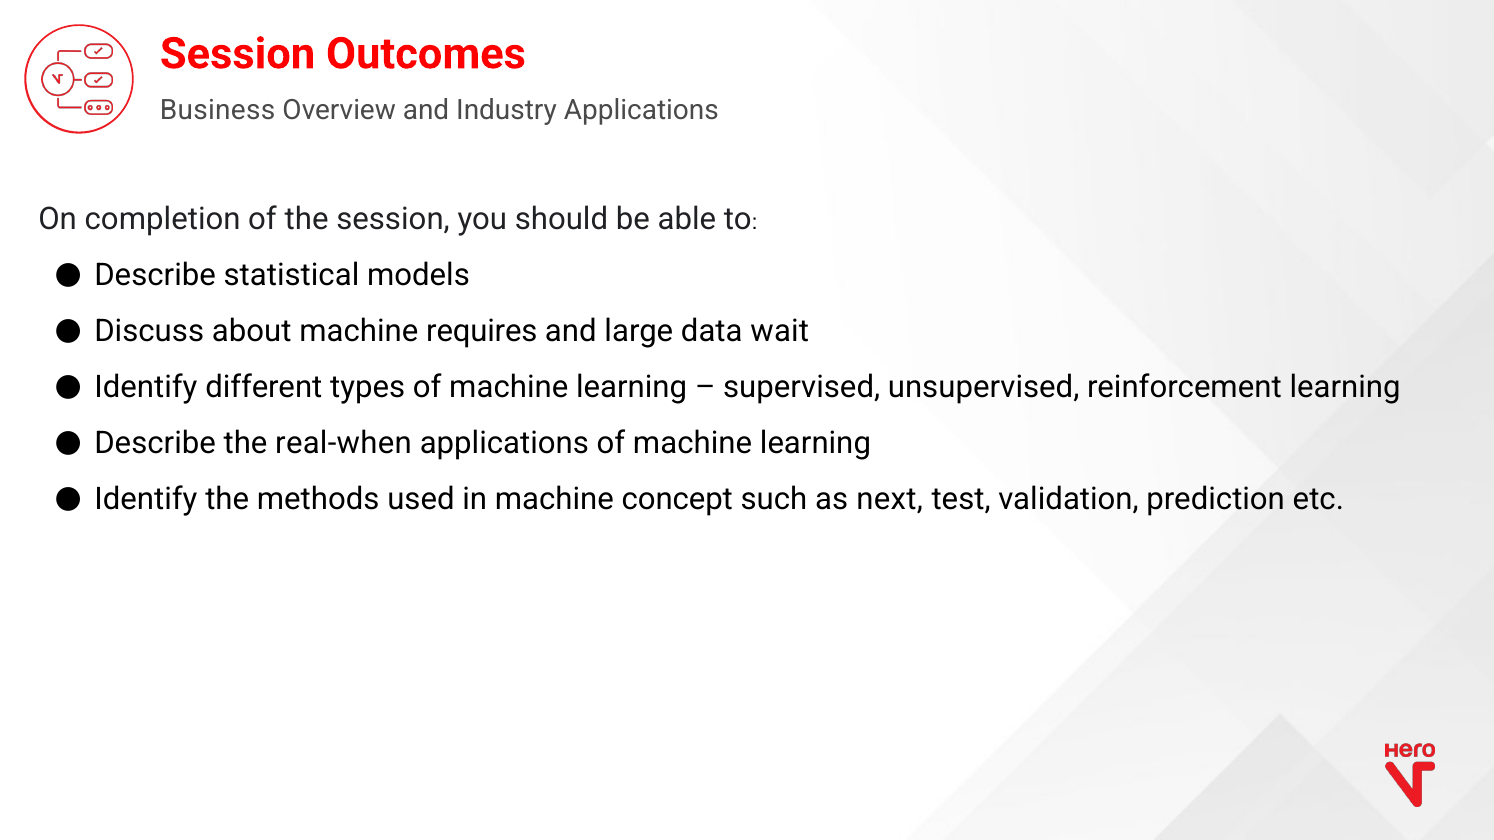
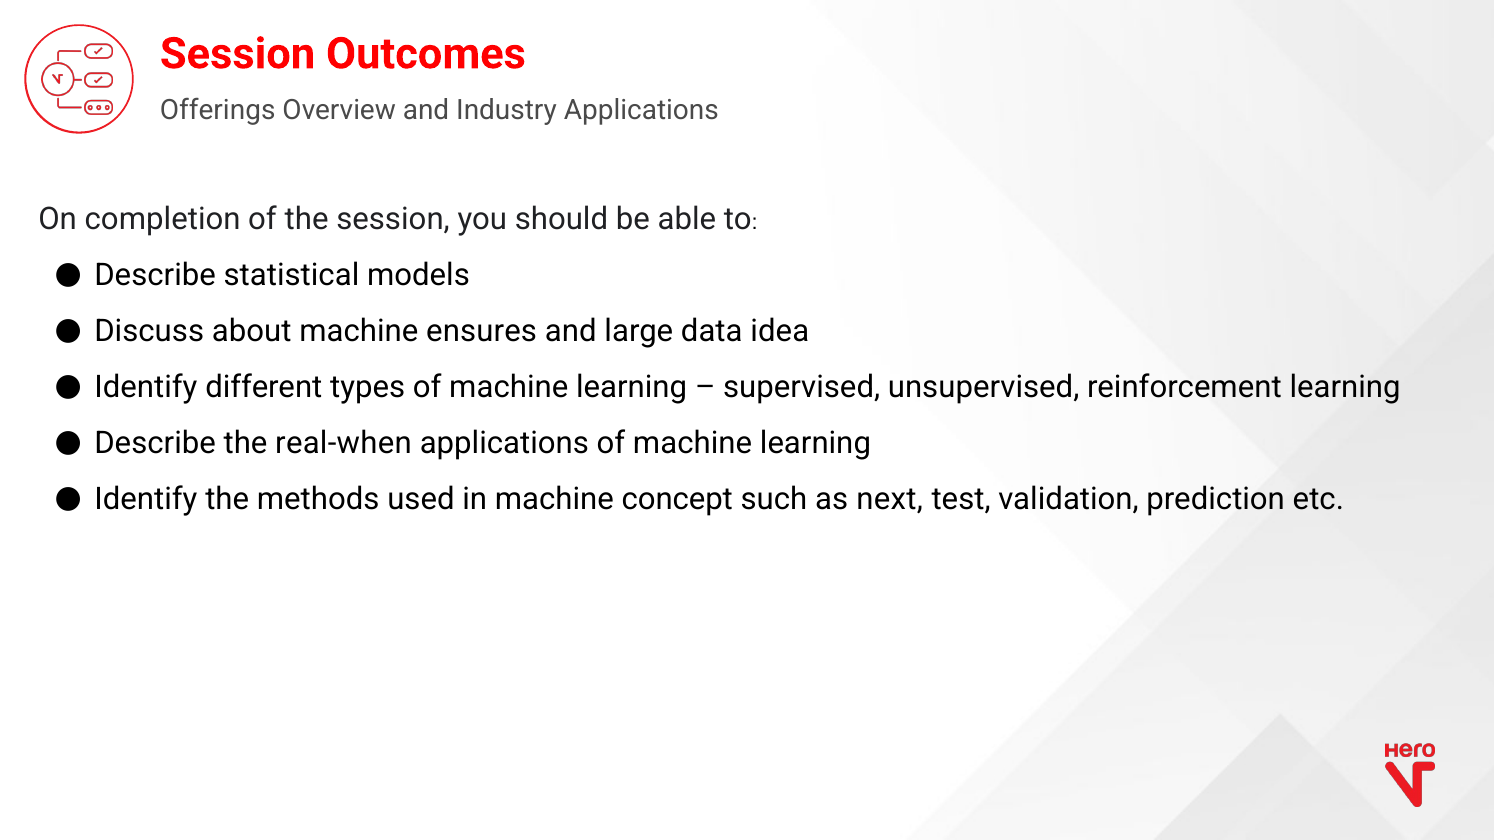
Business: Business -> Offerings (218, 111)
requires: requires -> ensures (482, 331)
wait: wait -> idea (780, 331)
